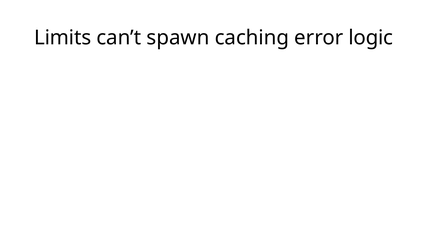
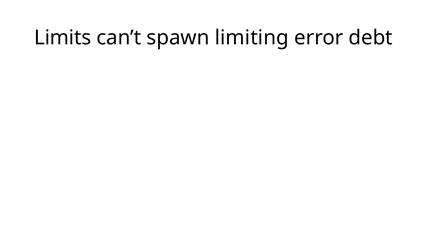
caching: caching -> limiting (252, 38)
logic: logic -> debt (371, 38)
